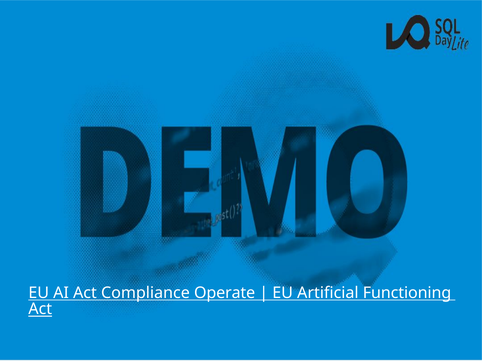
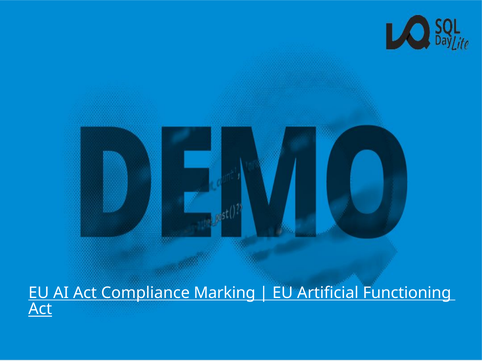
Operate: Operate -> Marking (225, 293)
